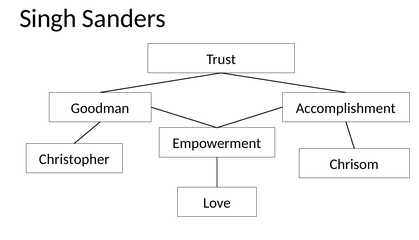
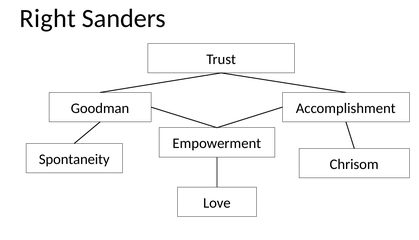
Singh: Singh -> Right (48, 18)
Christopher: Christopher -> Spontaneity (74, 159)
